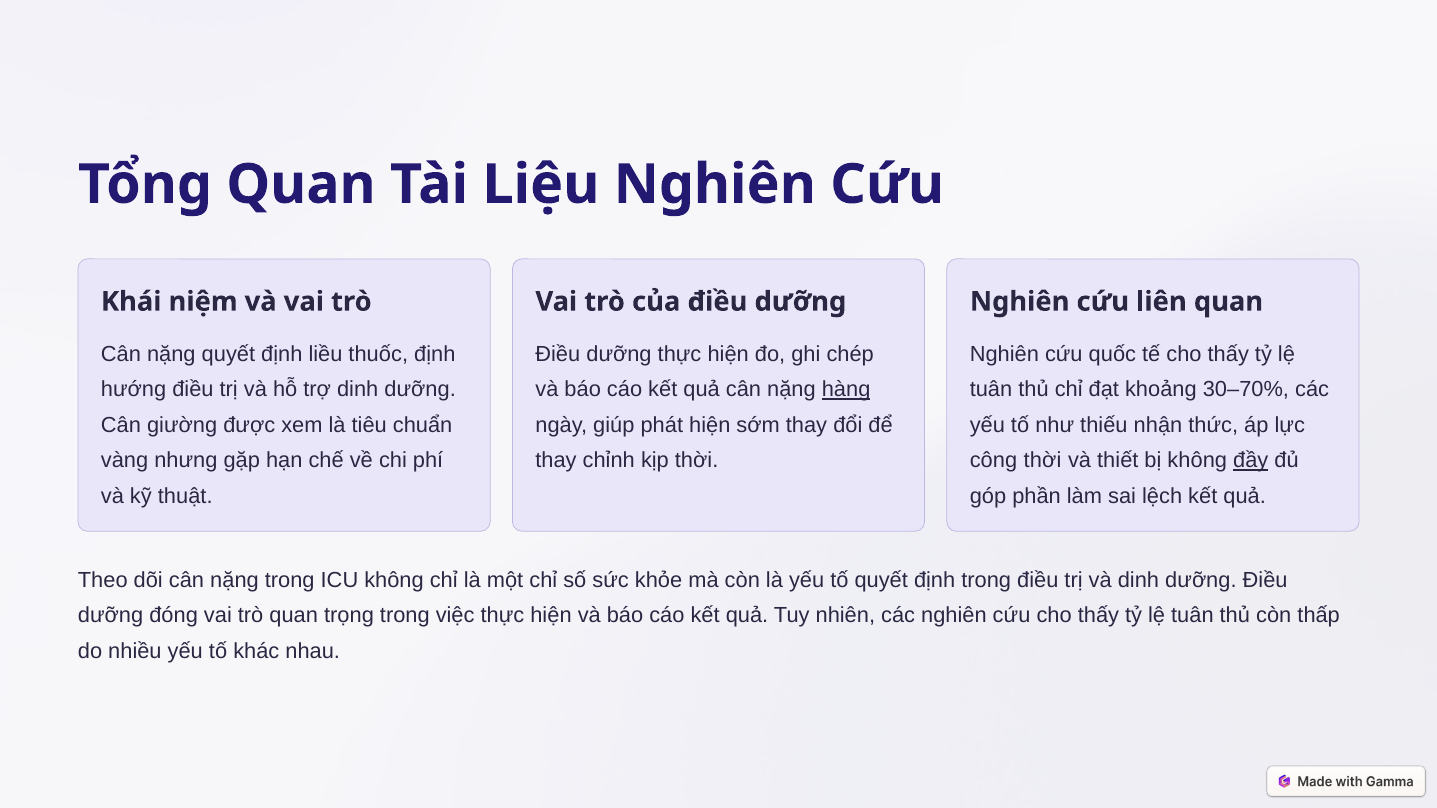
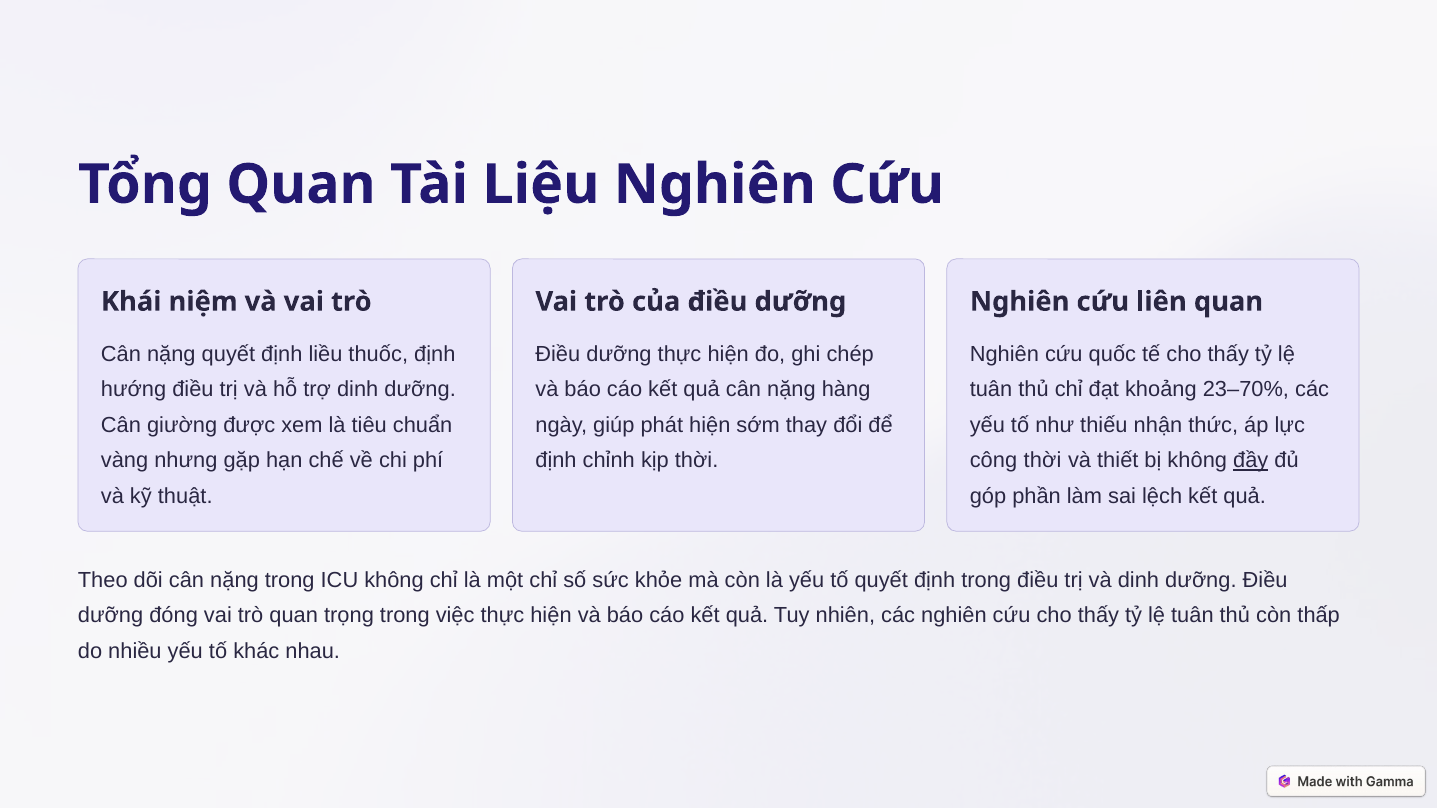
hàng underline: present -> none (846, 390)
30–70%: 30–70% -> 23–70% (1246, 390)
thay: thay -> định (556, 461)
